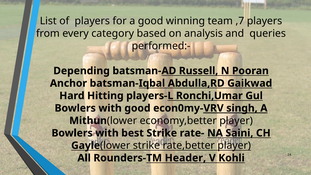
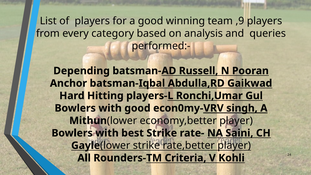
,7: ,7 -> ,9 (240, 21)
Header: Header -> Criteria (185, 158)
